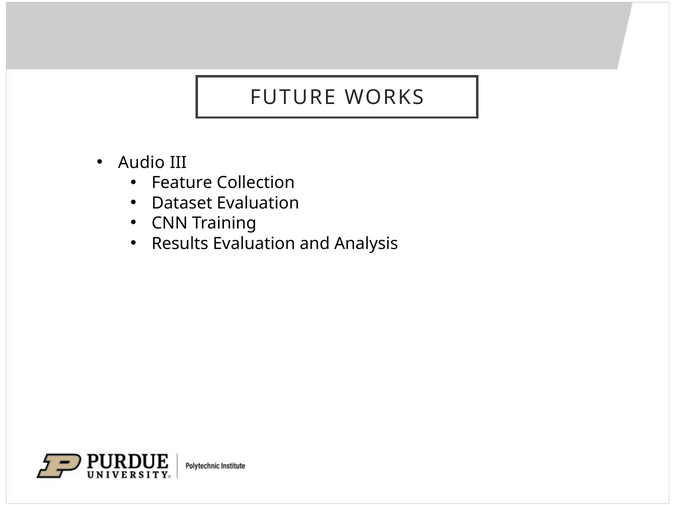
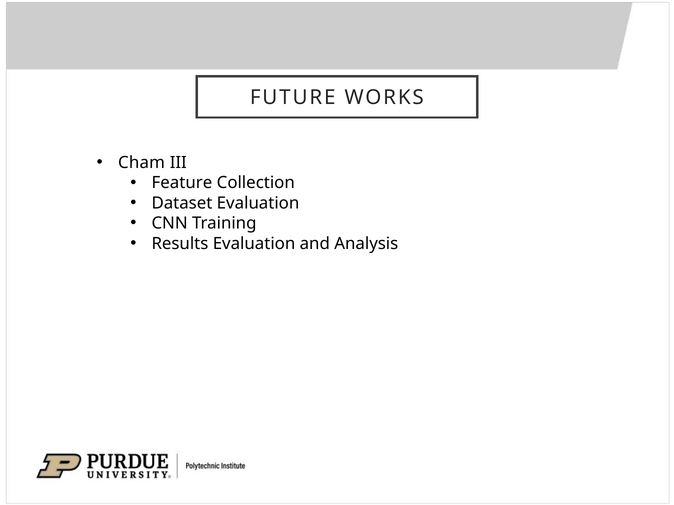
Audio: Audio -> Cham (141, 163)
